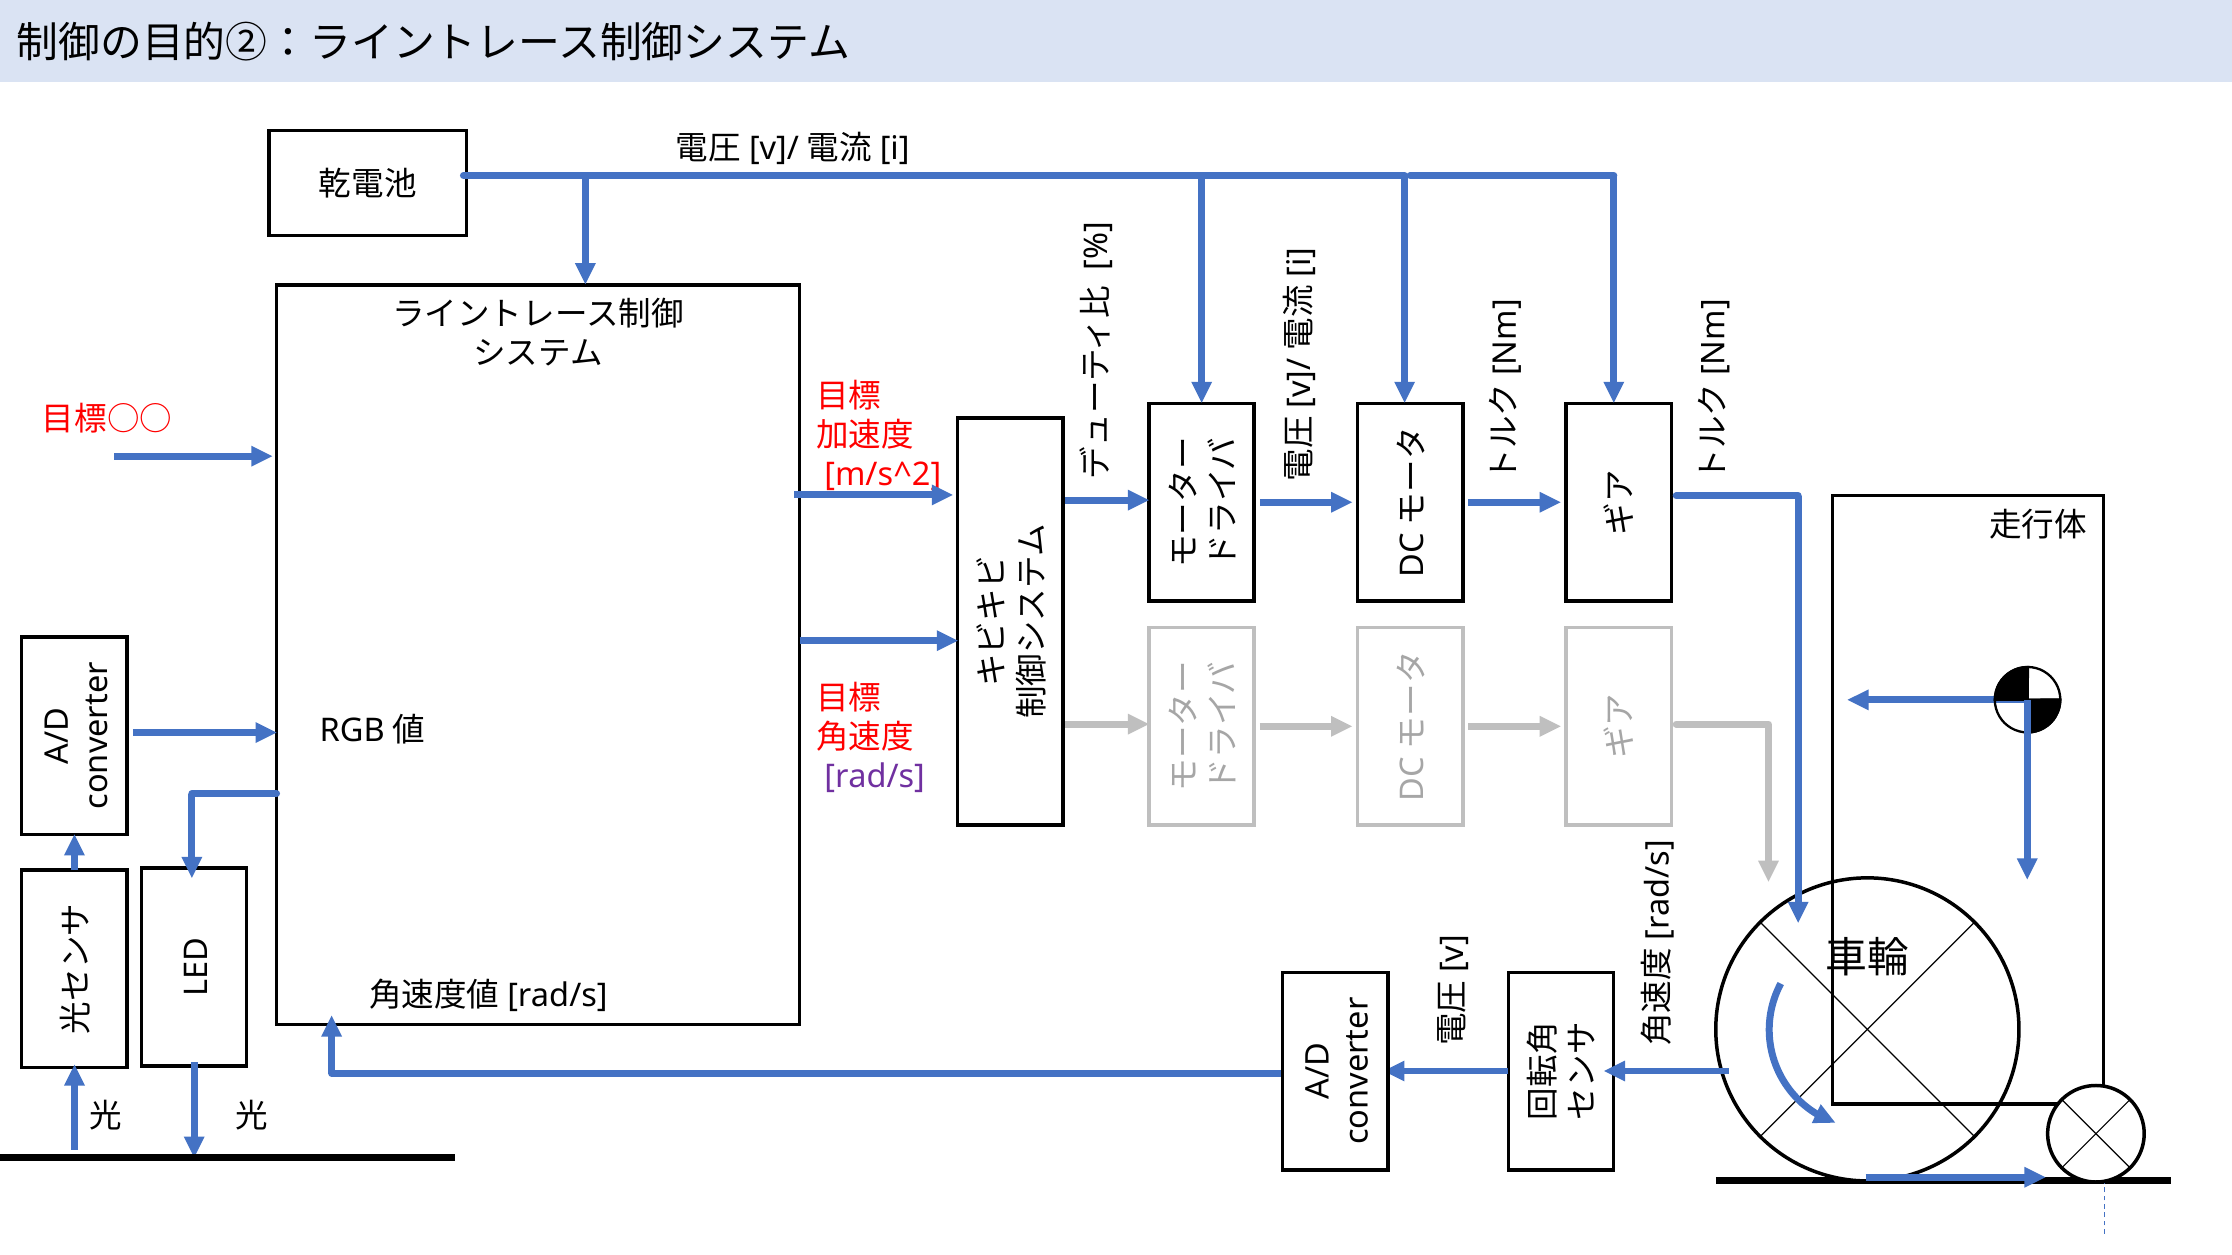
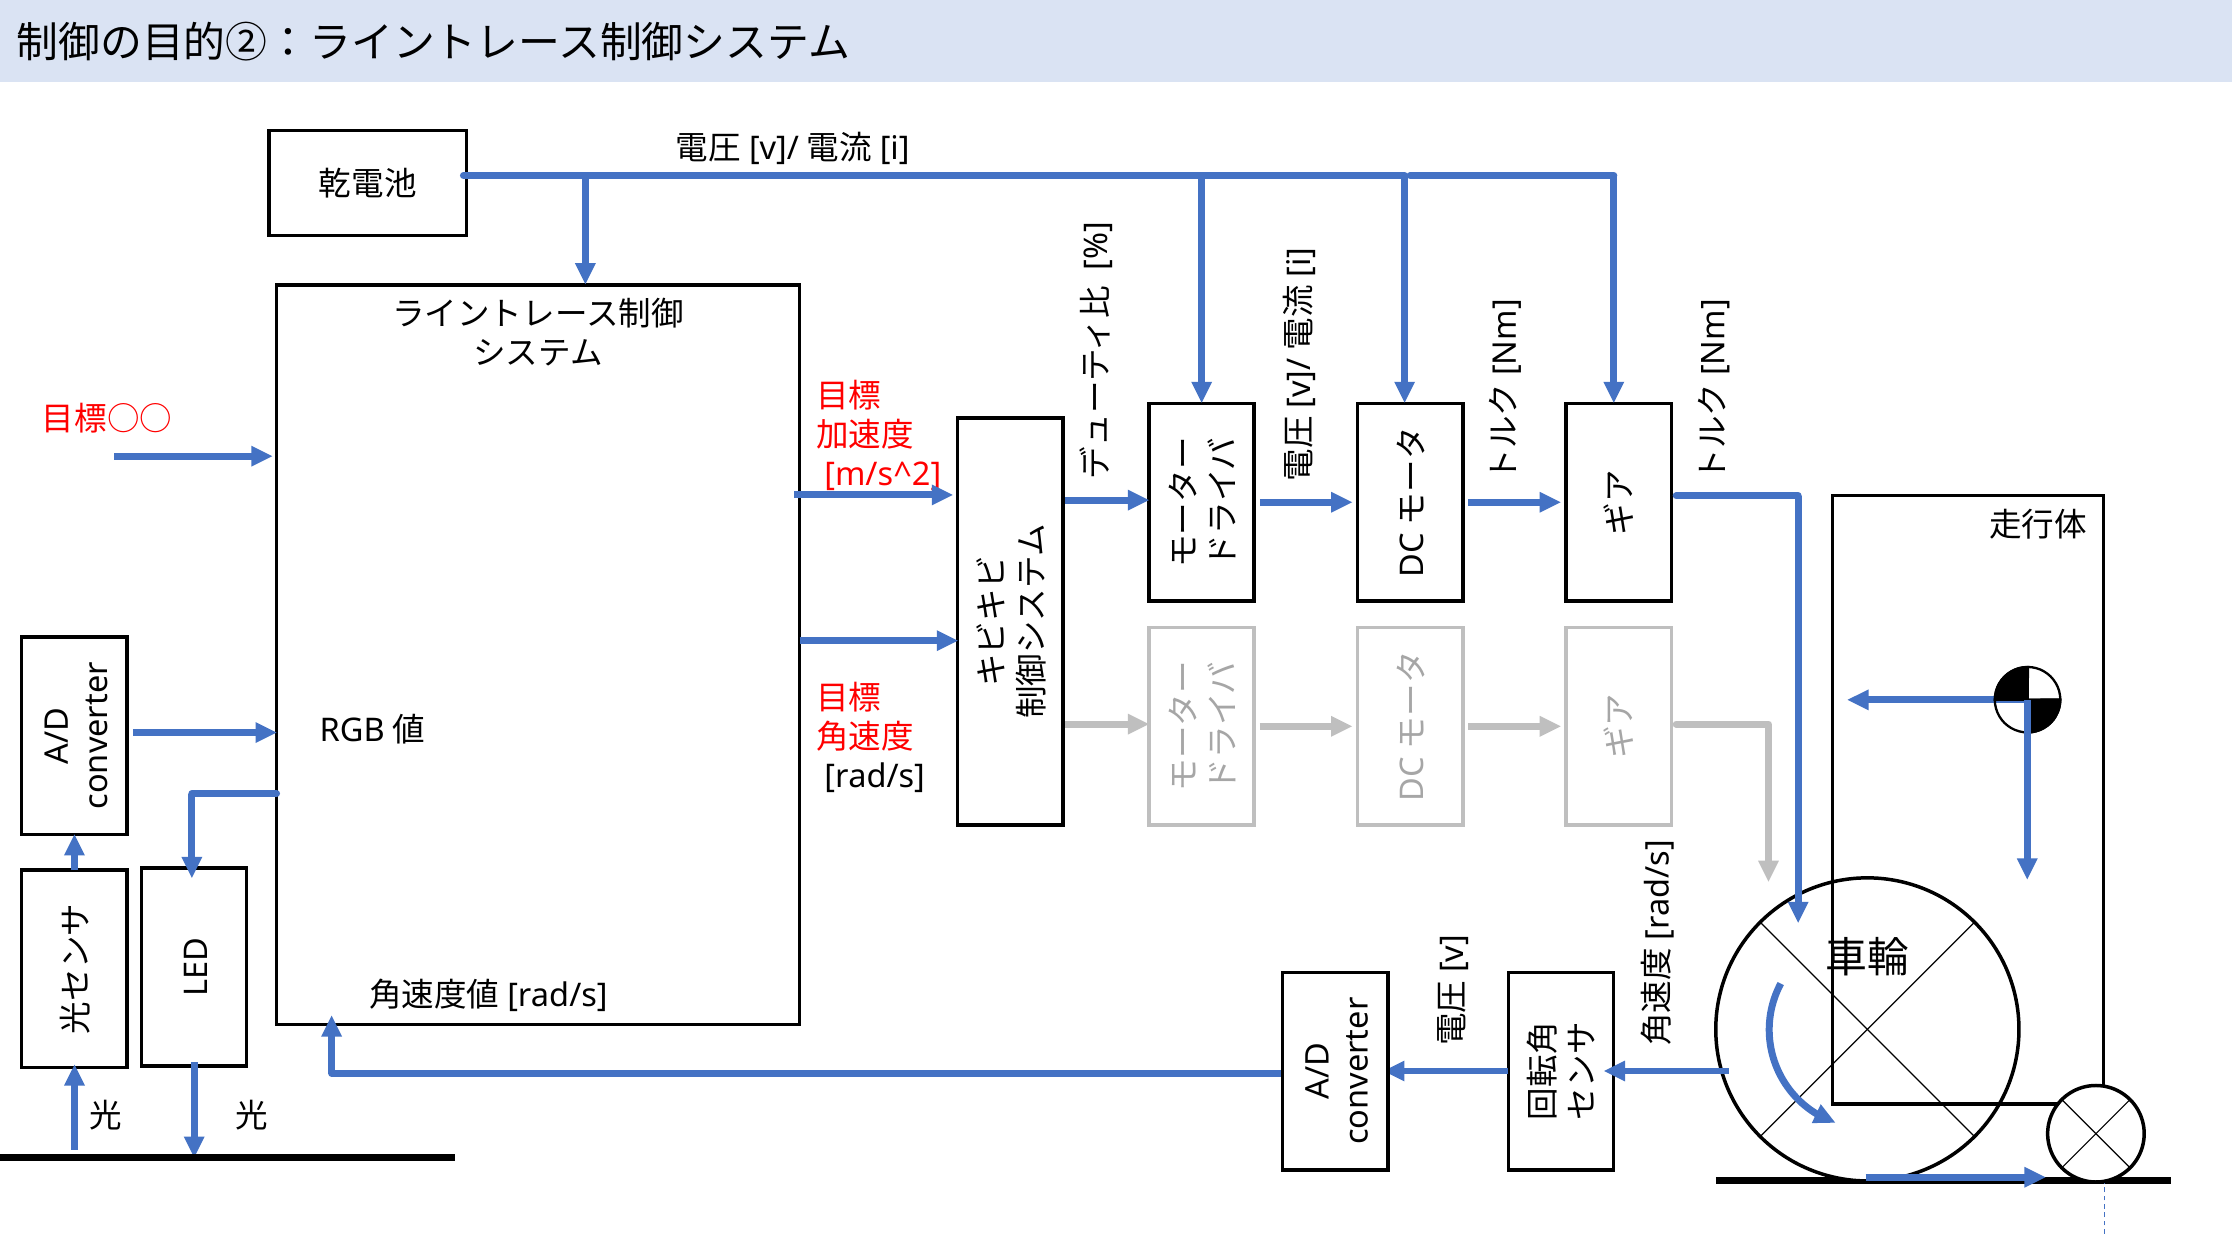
rad/s colour: purple -> black (875, 777)
